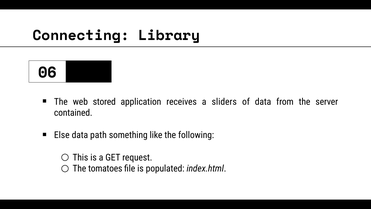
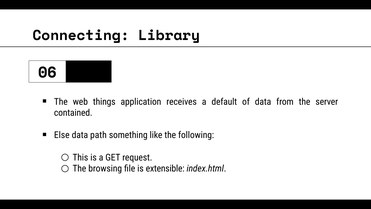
stored: stored -> things (104, 102)
sliders: sliders -> default (224, 102)
tomatoes: tomatoes -> browsing (105, 168)
populated: populated -> extensible (165, 168)
